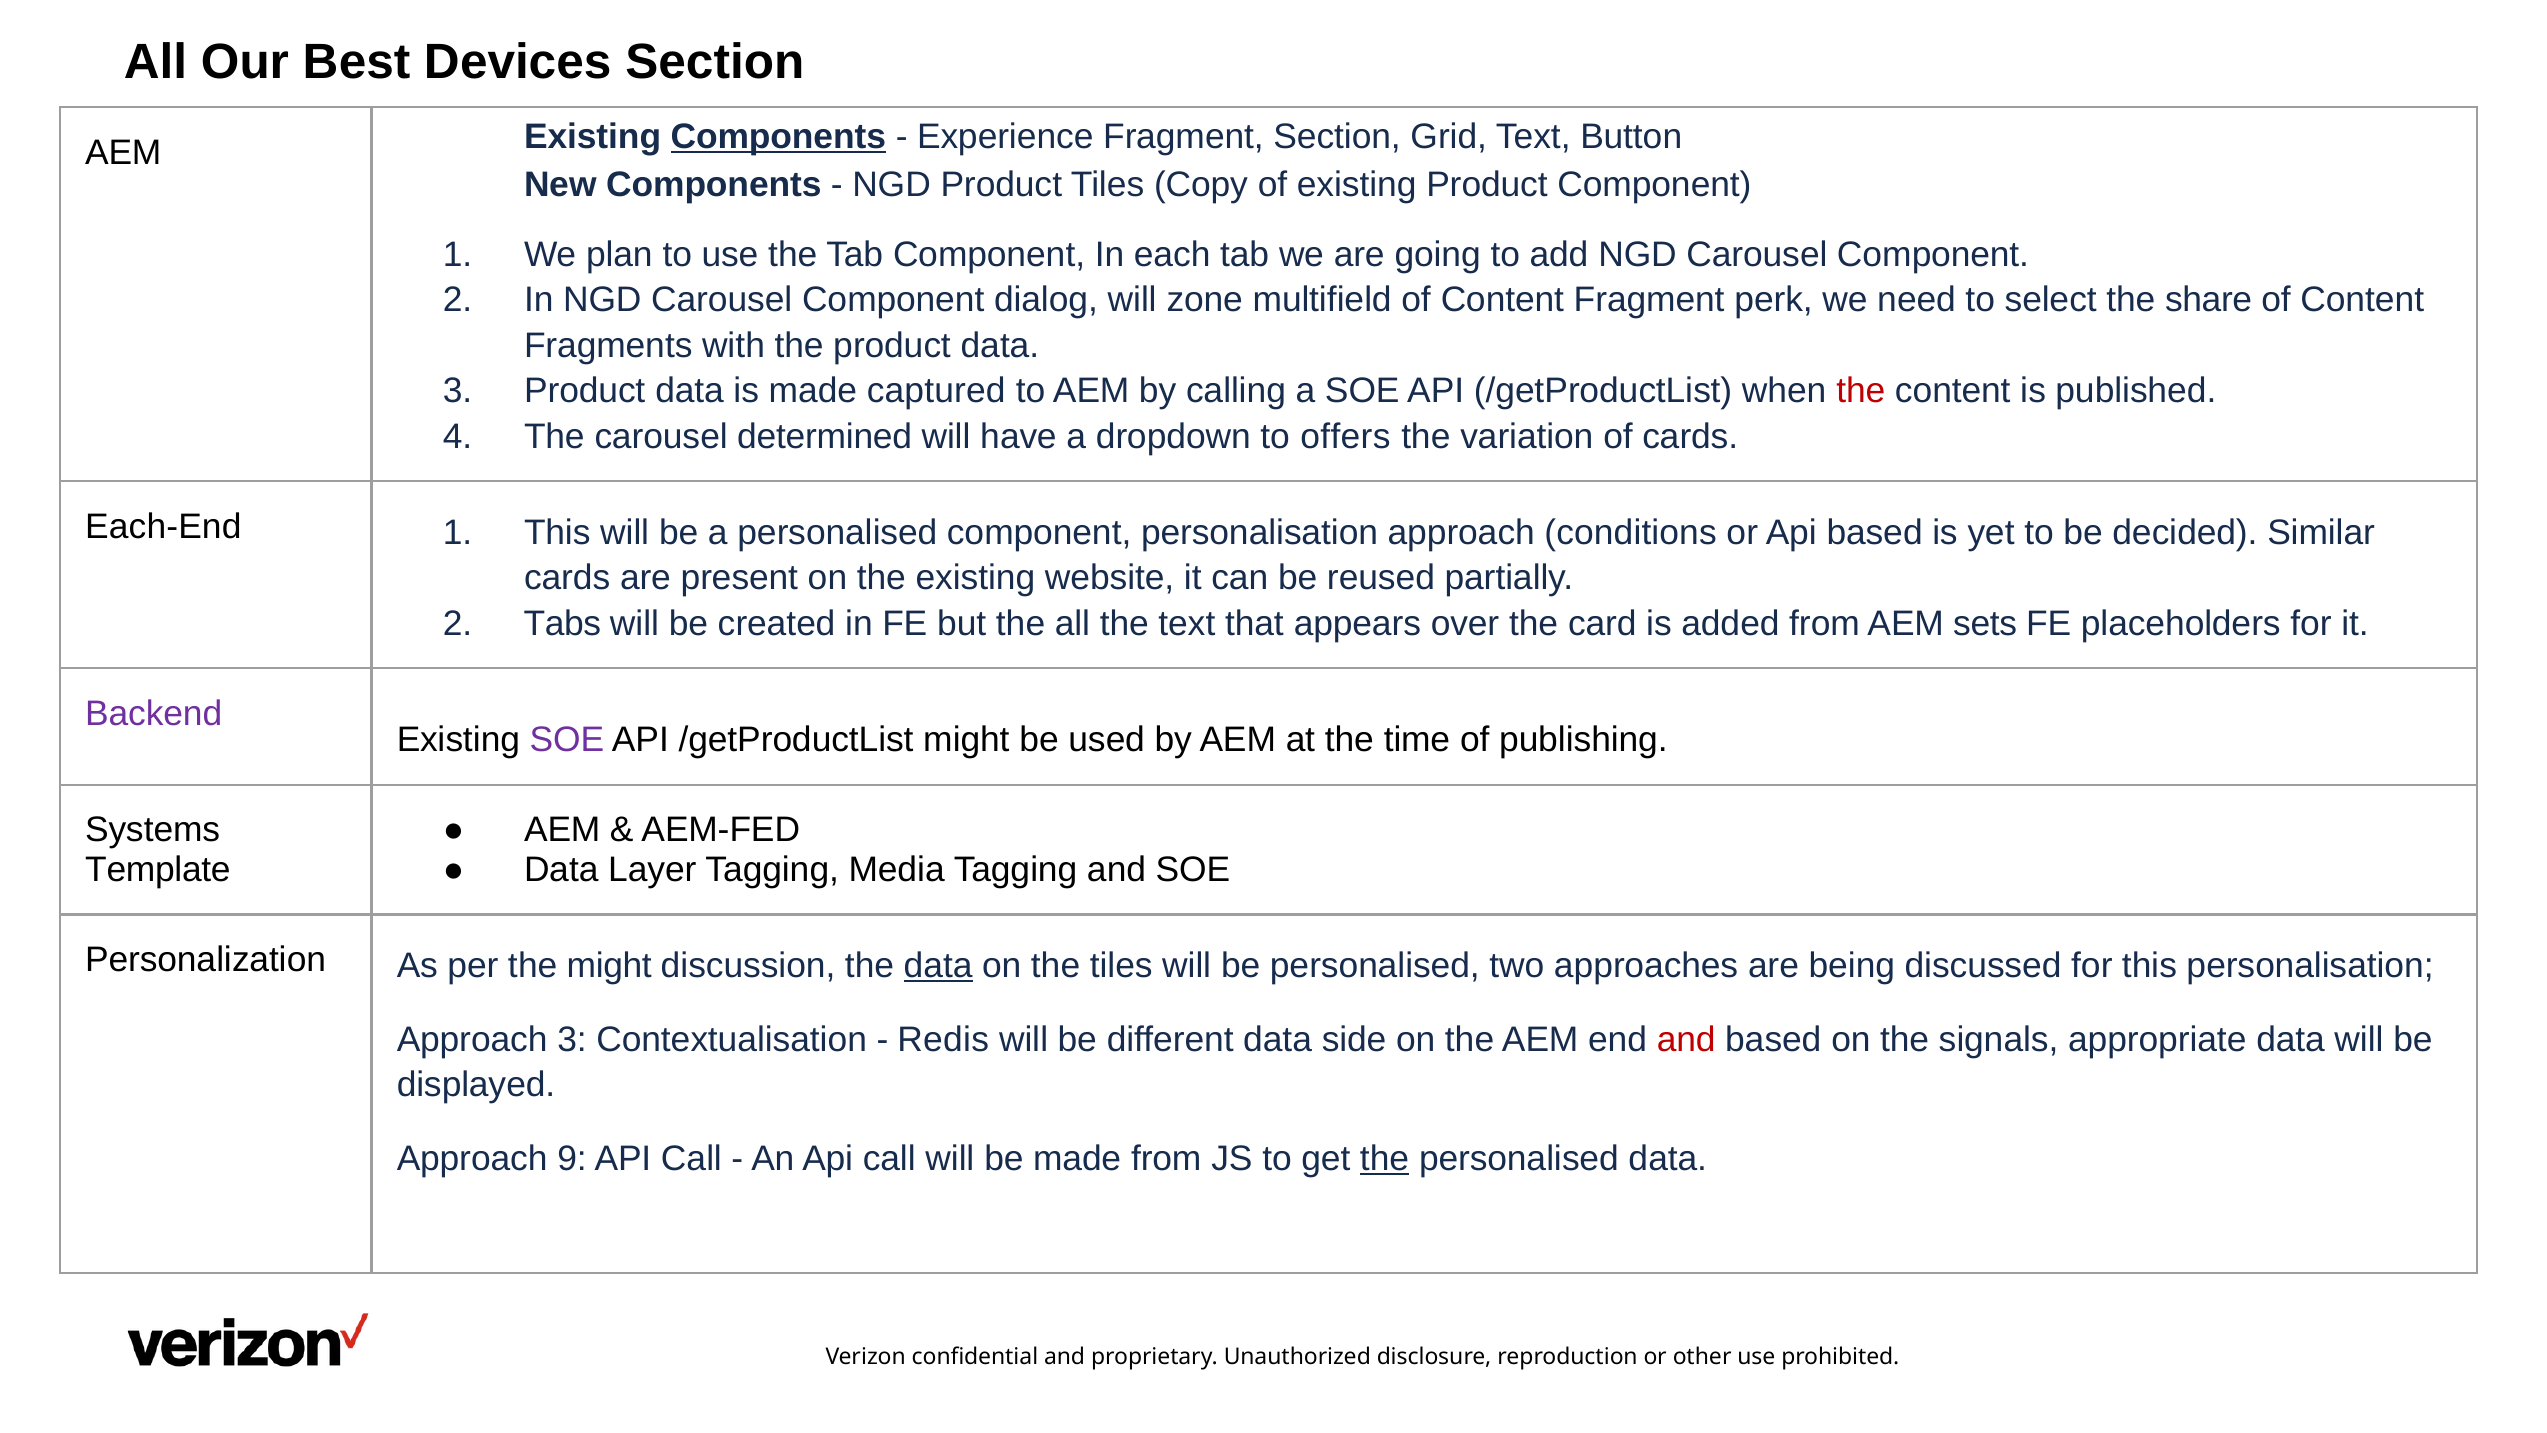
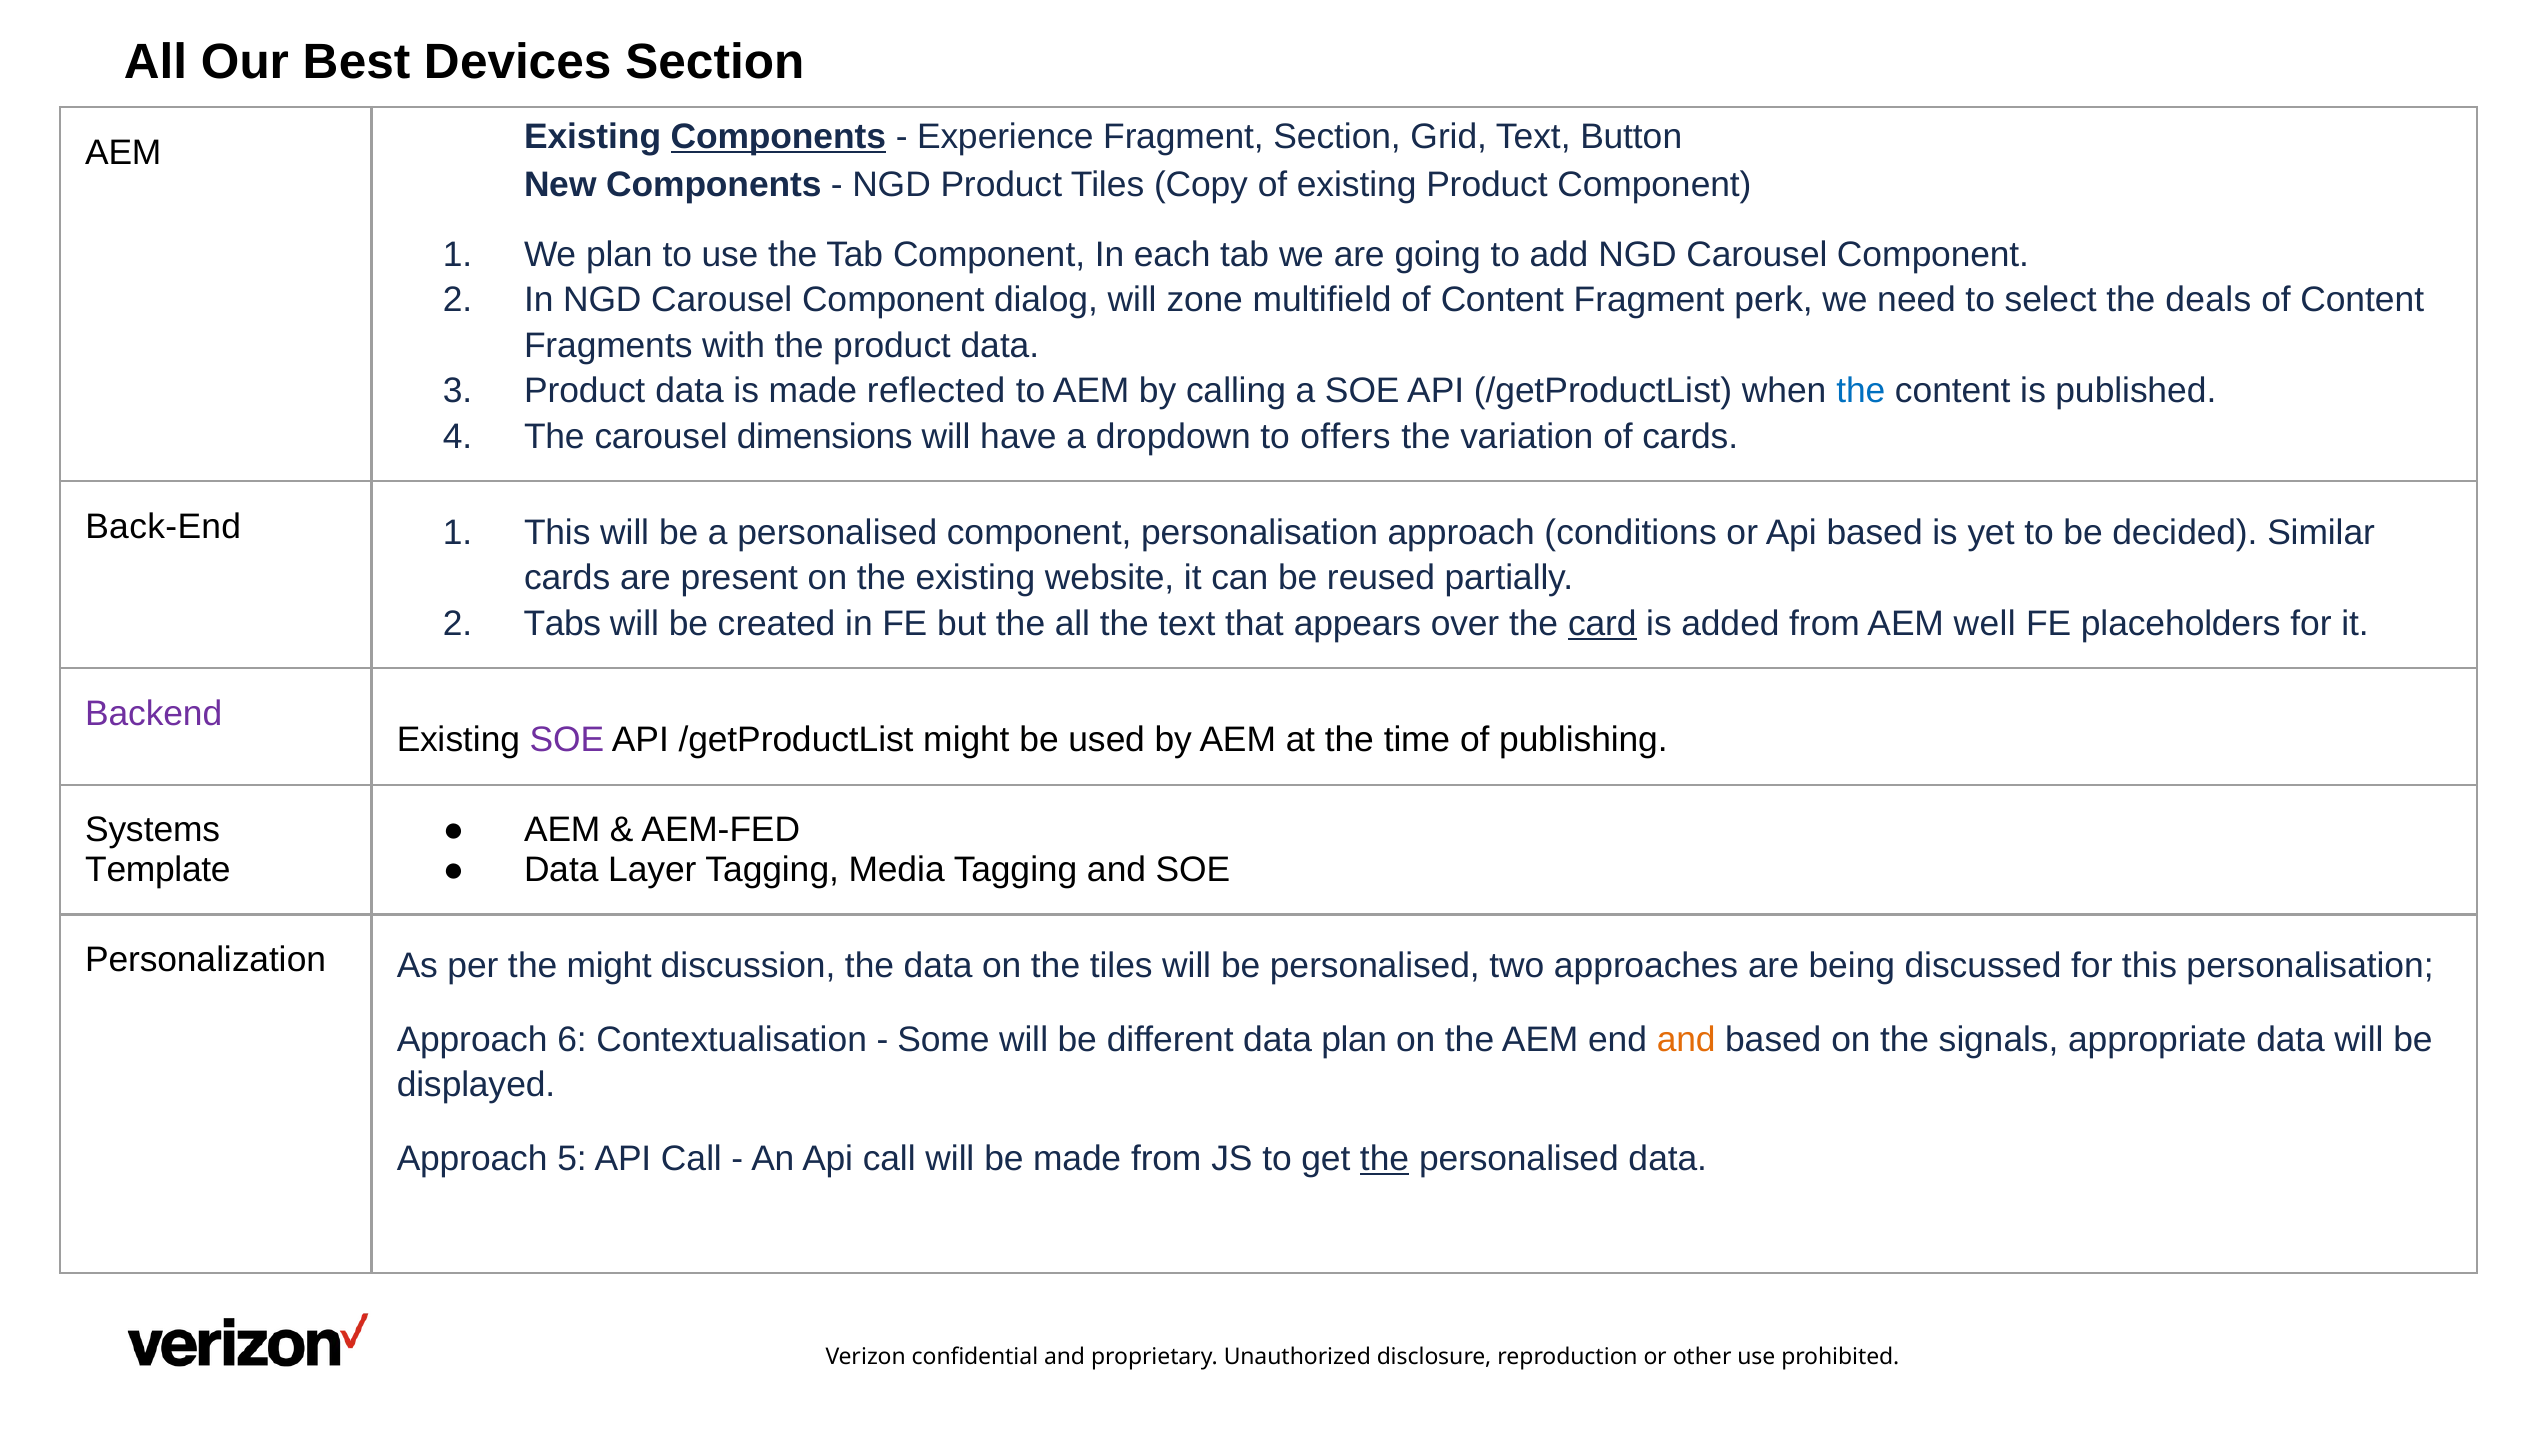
share: share -> deals (2208, 300)
captured: captured -> reflected (936, 391)
the colour: red -> blue (1861, 391)
determined: determined -> dimensions (825, 436)
Each-End: Each-End -> Back-End (163, 527)
card underline: none -> present (1602, 623)
sets: sets -> well (1985, 623)
data underline: present -> none (938, 966)
Approach 3: 3 -> 6 (572, 1040)
Redis: Redis -> Some (943, 1040)
data side: side -> plan (1354, 1040)
and colour: red -> orange (1686, 1040)
9: 9 -> 5 (572, 1159)
